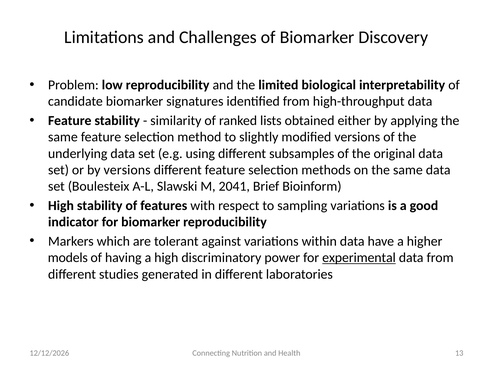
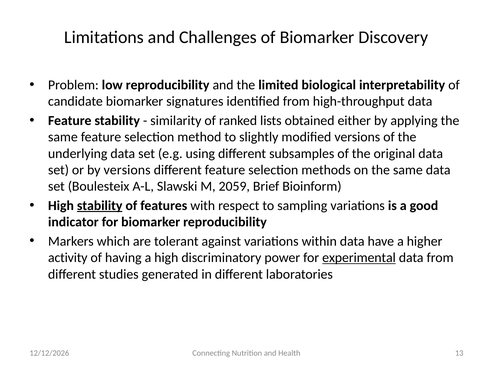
2041: 2041 -> 2059 (234, 186)
stability underline: none -> present (100, 205)
models: models -> activity (68, 258)
